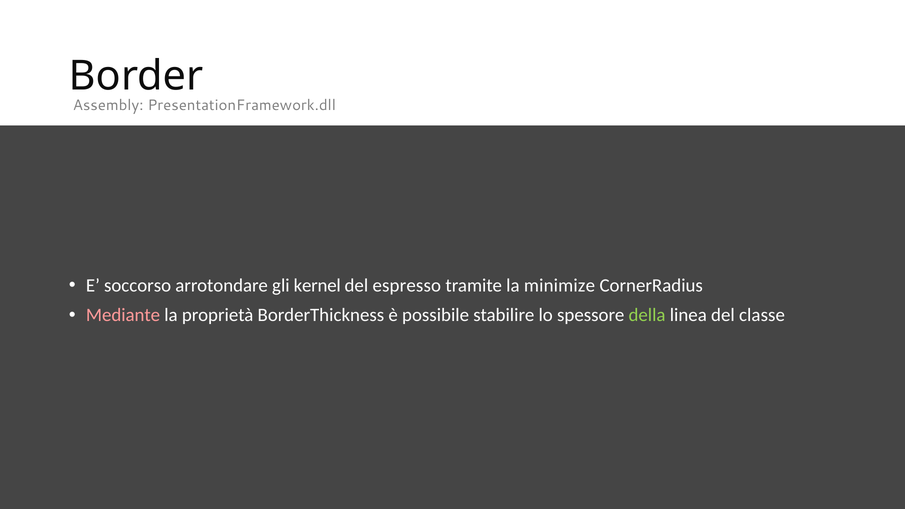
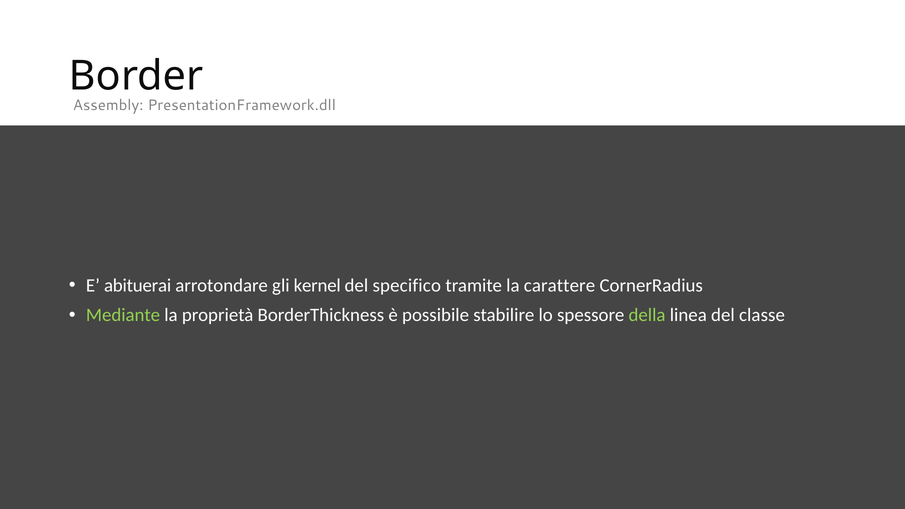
soccorso: soccorso -> abituerai (138, 285)
espresso: espresso -> specifico (407, 285)
minimize: minimize -> carattere (559, 285)
Mediante colour: pink -> light green (123, 315)
